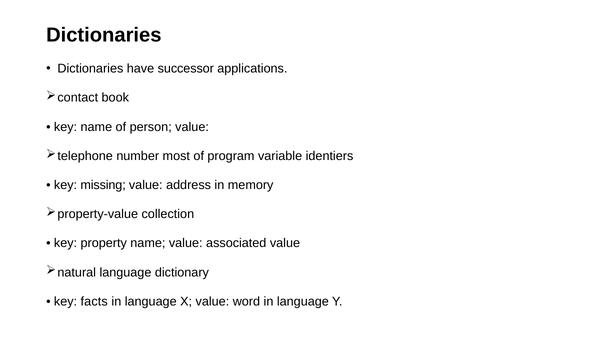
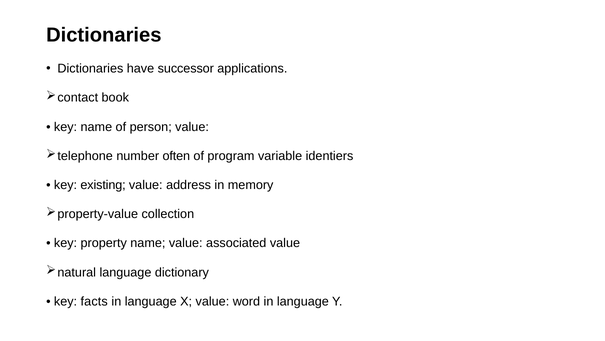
most: most -> often (176, 156)
missing: missing -> existing (103, 185)
